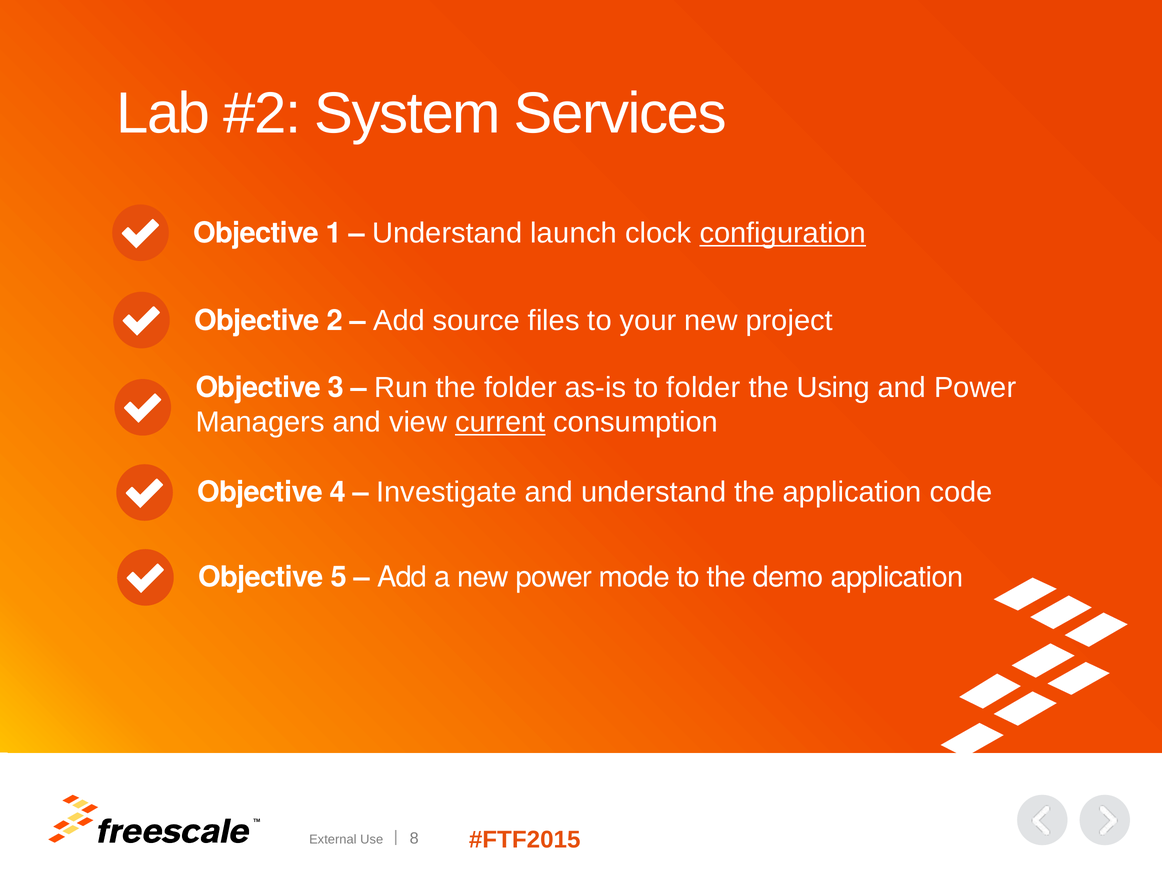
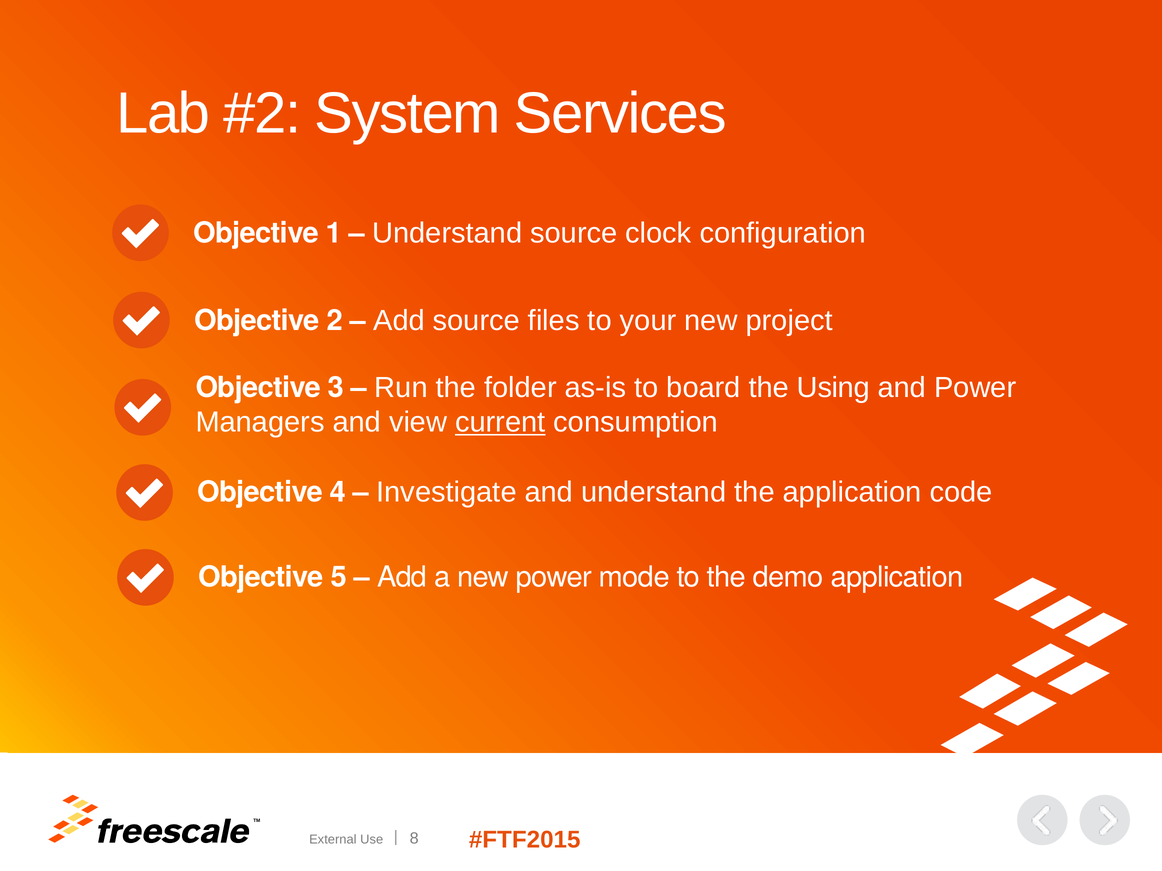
Understand launch: launch -> source (574, 233)
configuration underline: present -> none (783, 233)
to folder: folder -> board (704, 388)
